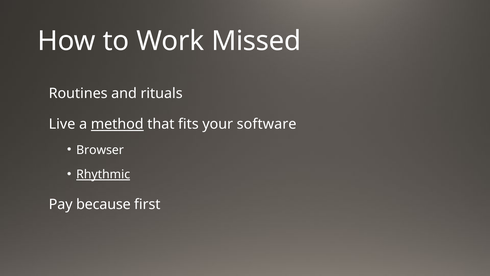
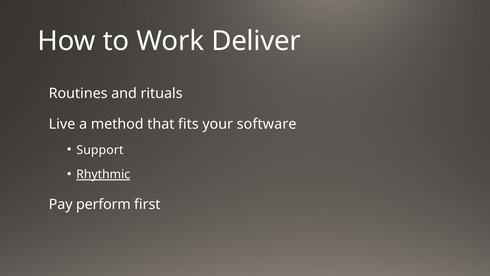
Missed: Missed -> Deliver (256, 41)
method underline: present -> none (117, 124)
Browser: Browser -> Support (100, 150)
because: because -> perform (103, 204)
